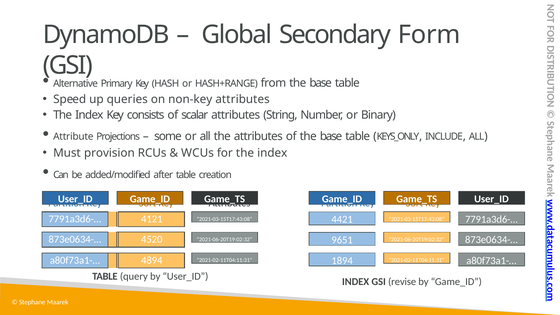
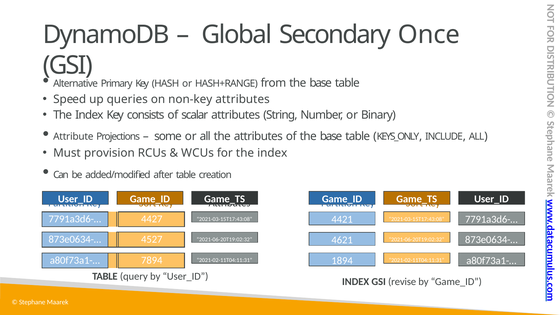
Form: Form -> Once (429, 35)
4121: 4121 -> 4427 (152, 219)
4520: 4520 -> 4527 (152, 239)
9651: 9651 -> 4621 (342, 240)
4894: 4894 -> 7894 (152, 260)
